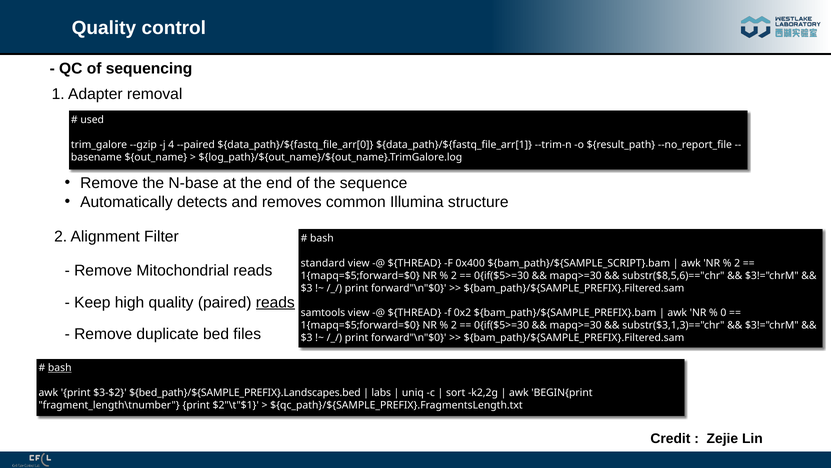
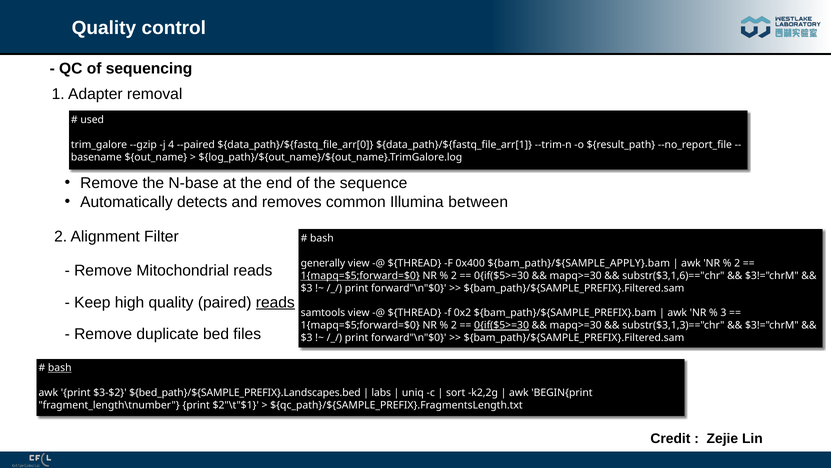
structure: structure -> between (478, 202)
standard: standard -> generally (323, 263)
${bam_path}/${SAMPLE_SCRIPT}.bam: ${bam_path}/${SAMPLE_SCRIPT}.bam -> ${bam_path}/${SAMPLE_APPLY}.bam (579, 263)
1{mapq=$5;forward=$0 underline: none -> present (360, 275)
substr($8,5,6)=="chr: substr($8,5,6)=="chr -> substr($3,1,6)=="chr (673, 275)
0: 0 -> 3 (723, 313)
0{if($5>=30 underline: none -> present (502, 325)
